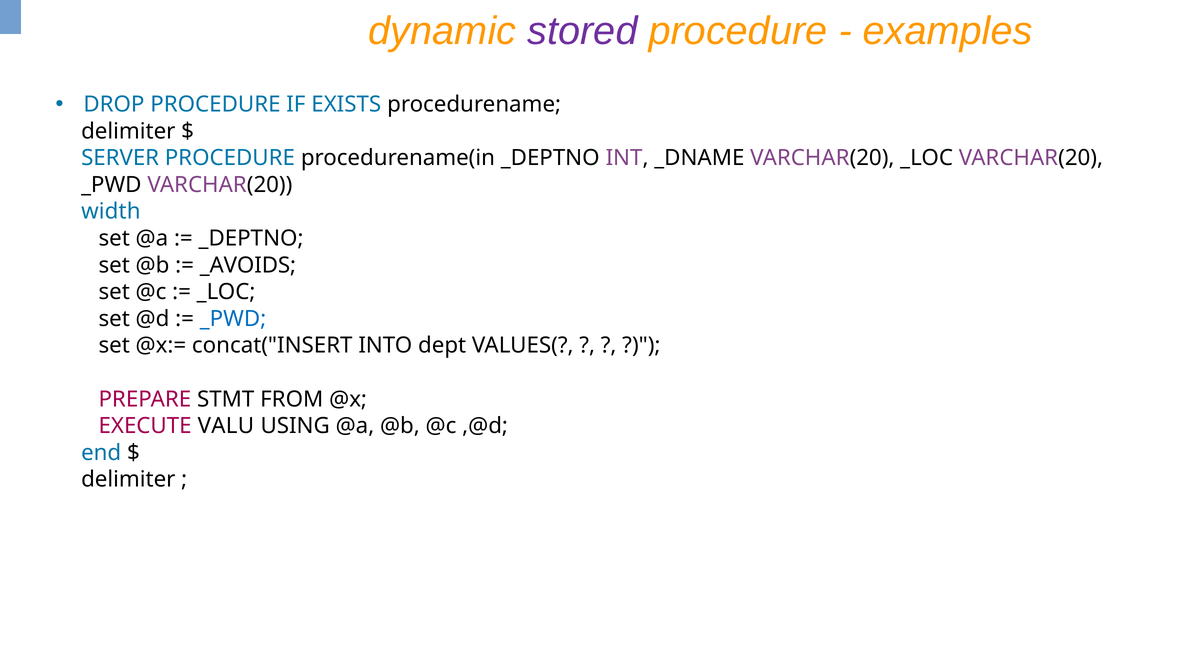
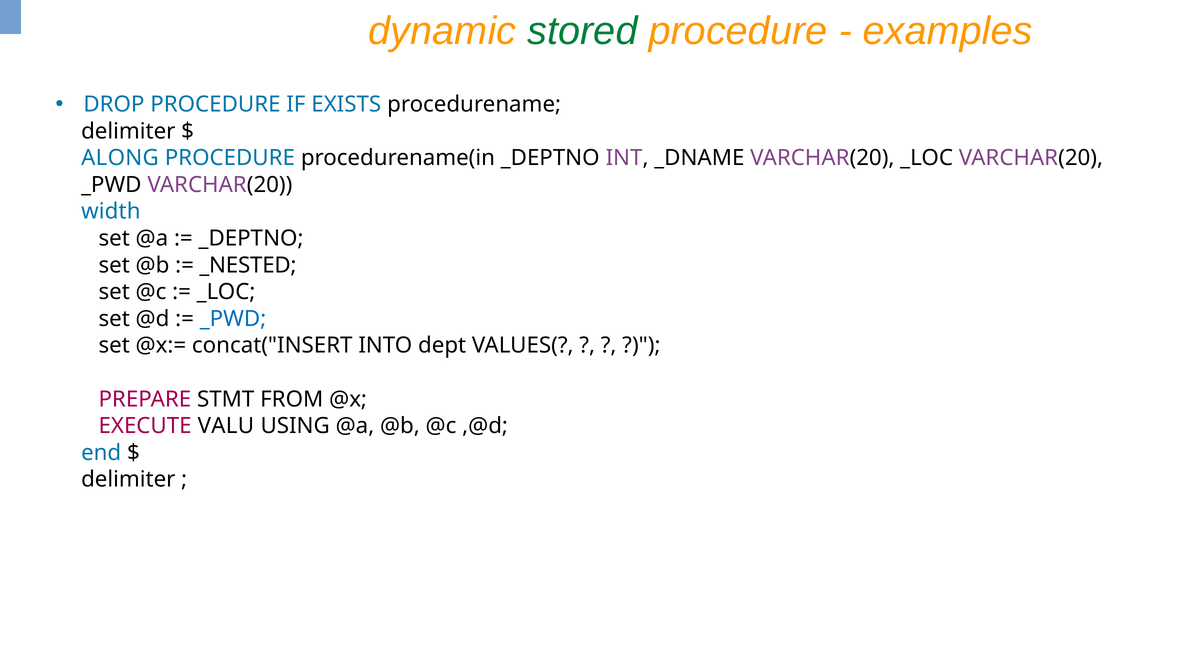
stored colour: purple -> green (582, 31)
SERVER: SERVER -> ALONG (120, 158)
_AVOIDS: _AVOIDS -> _NESTED (248, 265)
